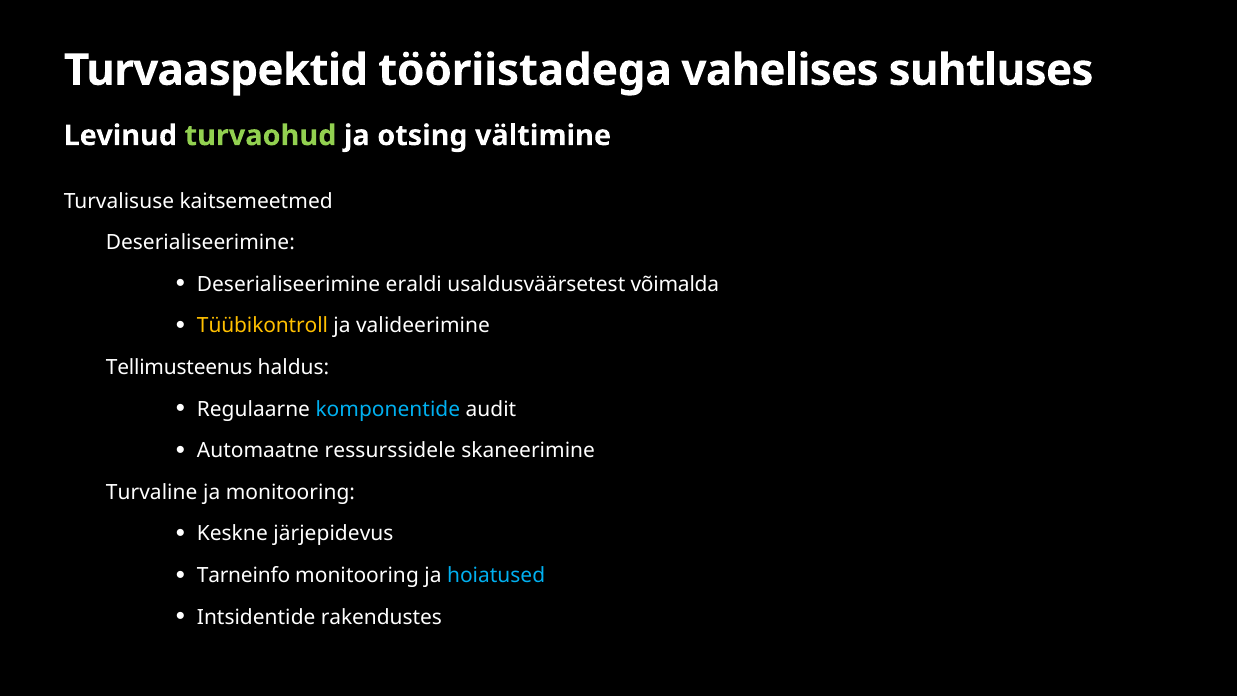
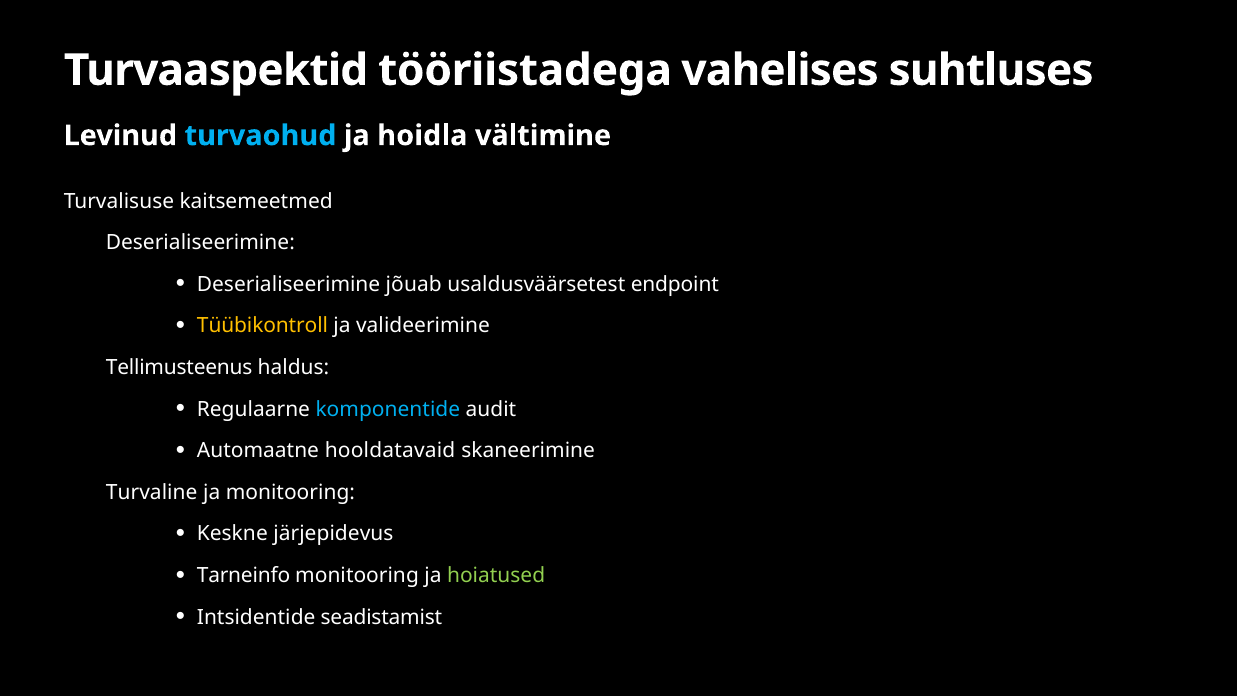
turvaohud colour: light green -> light blue (260, 136)
otsing: otsing -> hoidla (422, 136)
eraldi: eraldi -> jõuab (414, 284)
võimalda: võimalda -> endpoint (675, 284)
ressurssidele: ressurssidele -> hooldatavaid (390, 451)
hoiatused colour: light blue -> light green (496, 575)
rakendustes: rakendustes -> seadistamist (381, 617)
